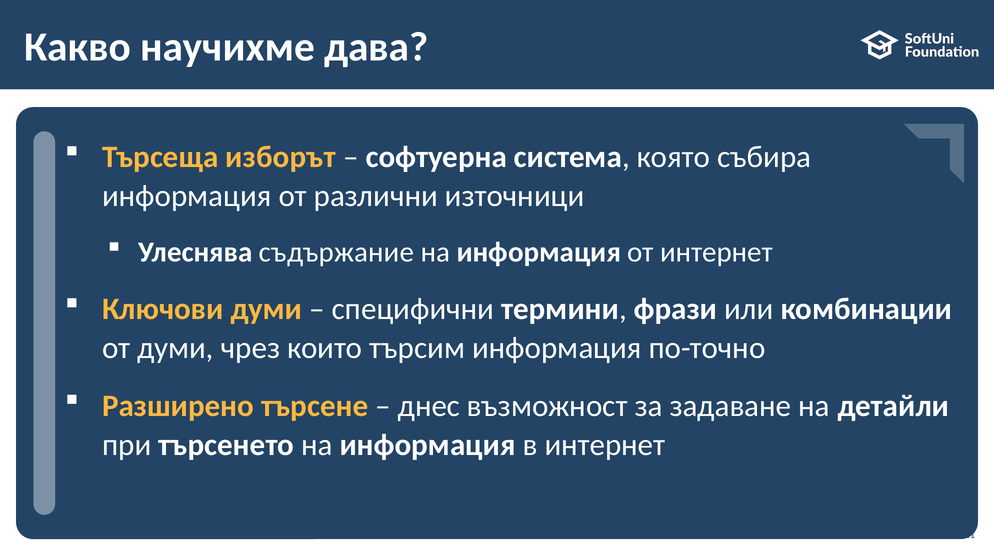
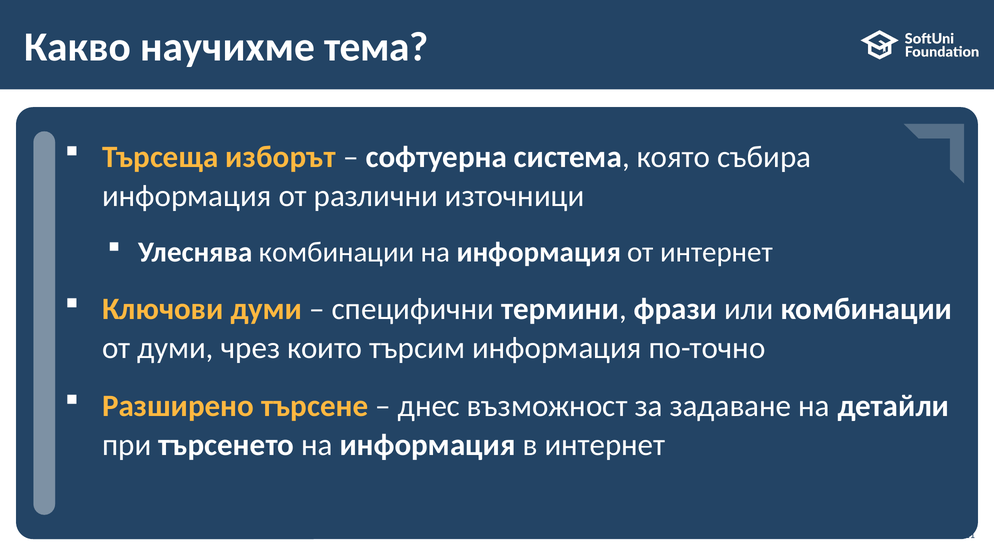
дава: дава -> тема (376, 47)
Улеснява съдържание: съдържание -> комбинации (337, 252)
